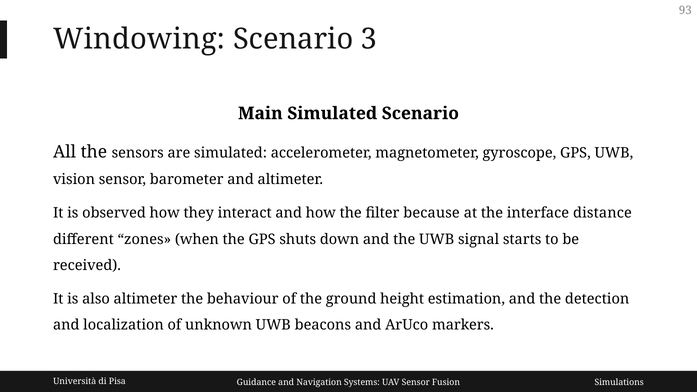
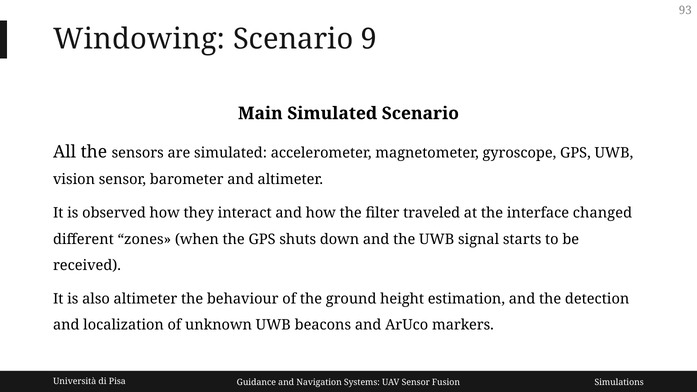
3: 3 -> 9 (369, 39)
because: because -> traveled (432, 213)
distance: distance -> changed (602, 213)
